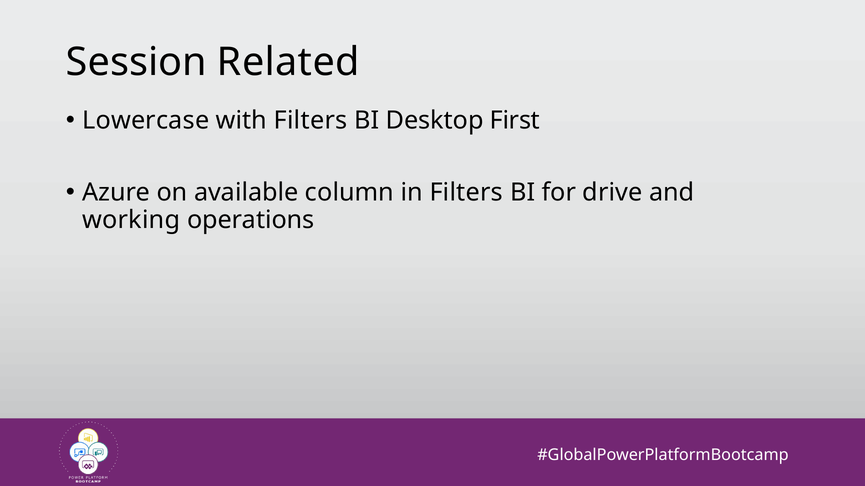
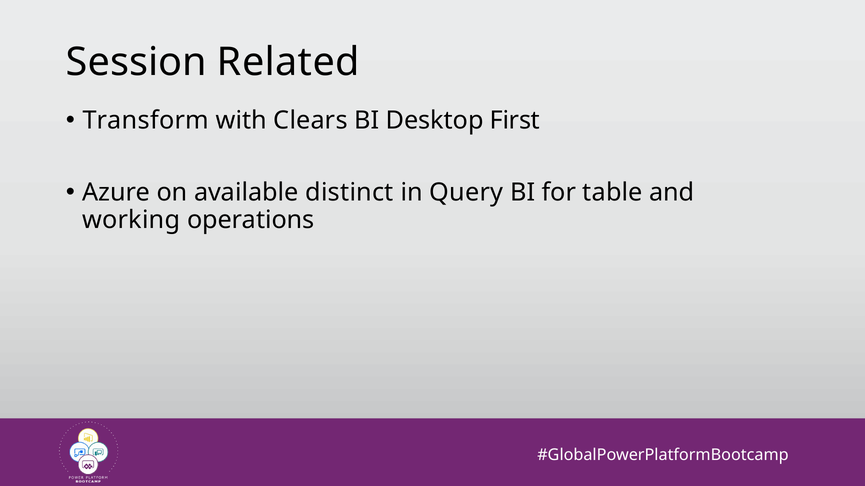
Lowercase: Lowercase -> Transform (146, 120)
with Filters: Filters -> Clears (311, 120)
column: column -> distinct (349, 193)
in Filters: Filters -> Query (466, 193)
drive: drive -> table (613, 193)
